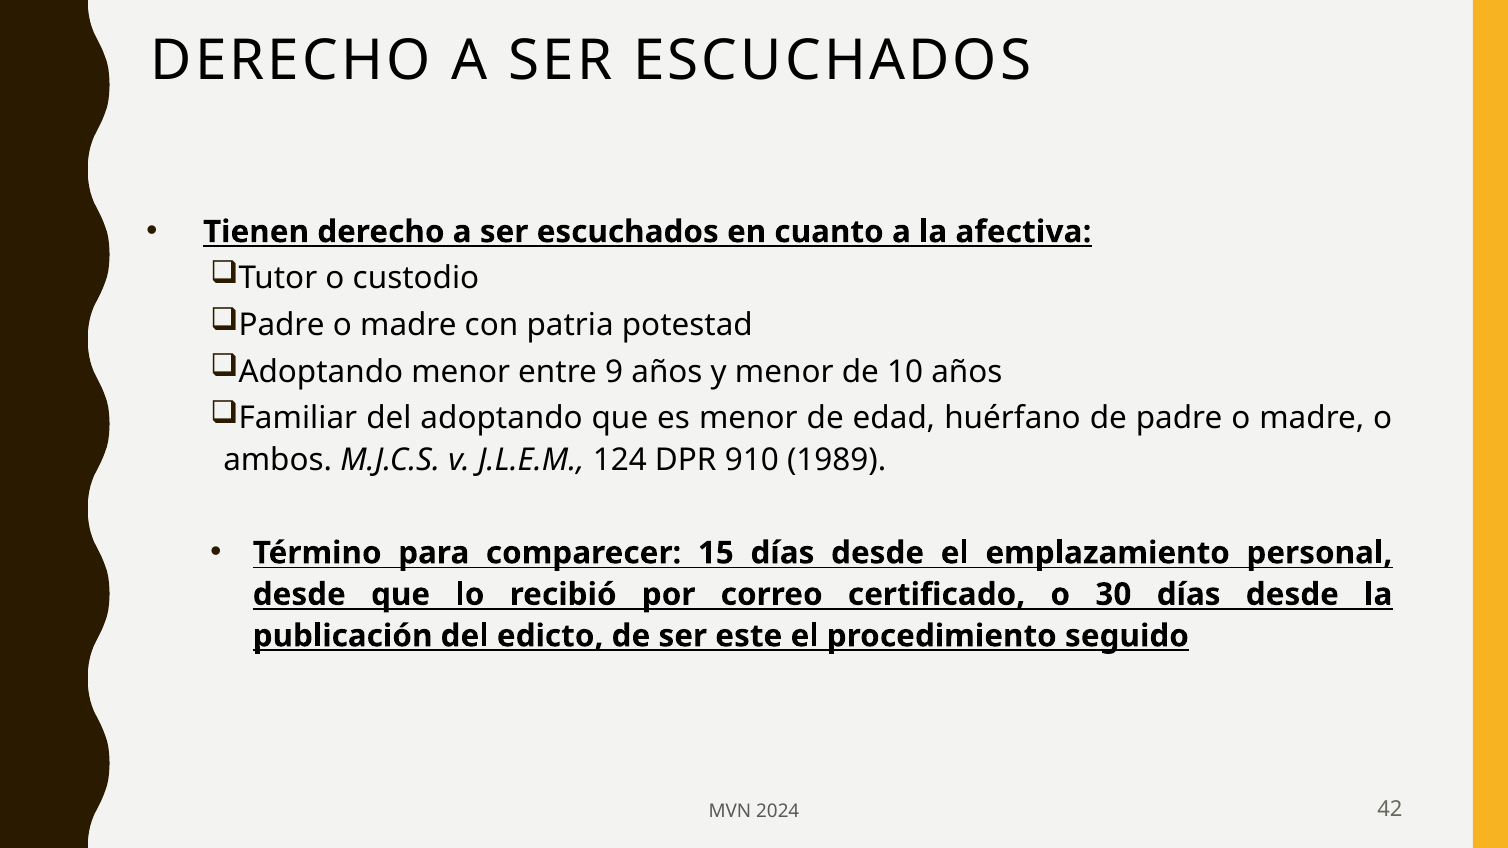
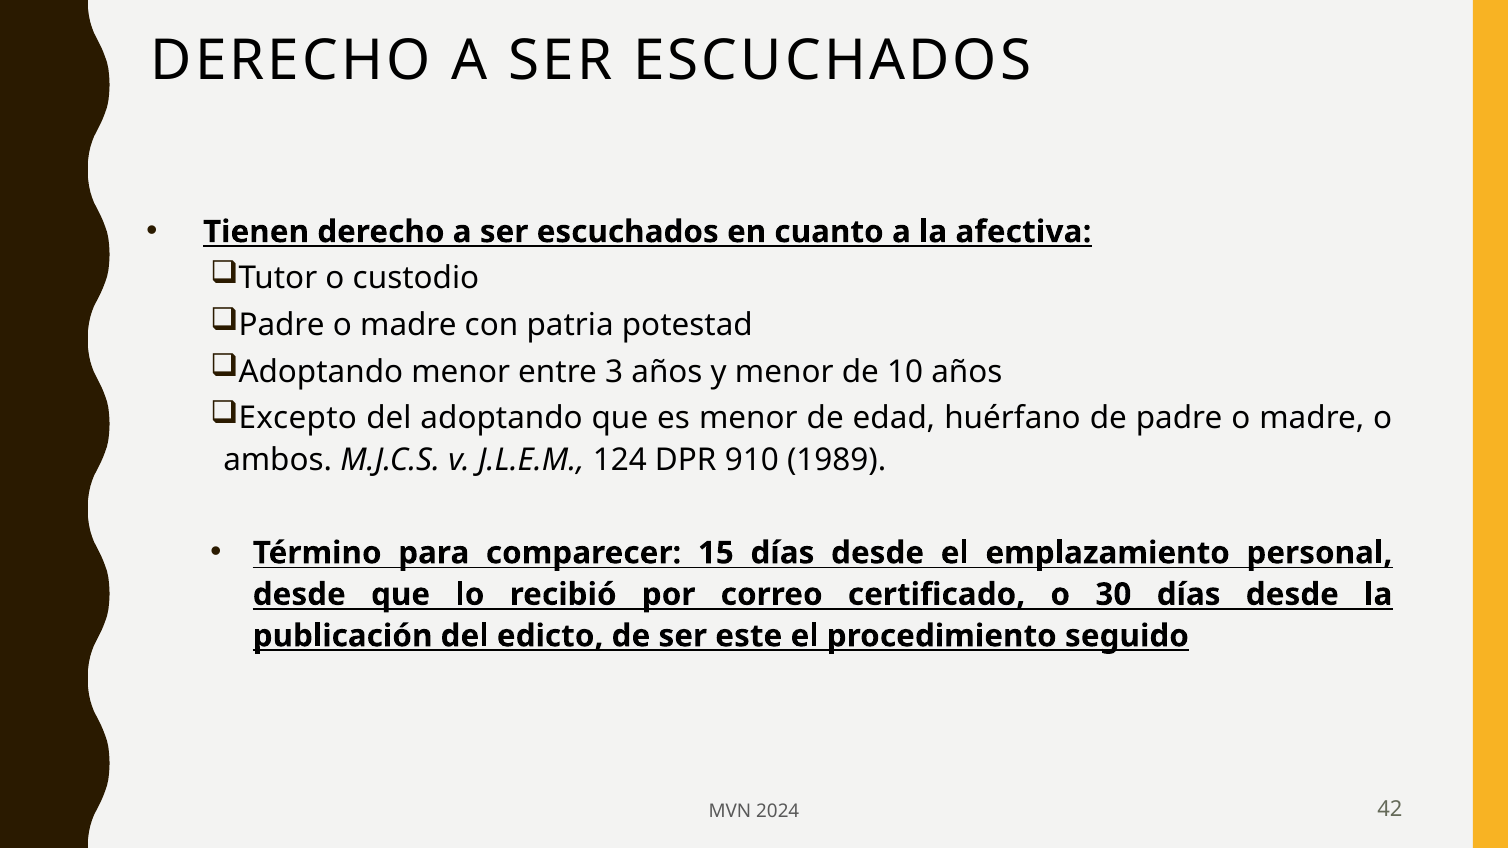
9: 9 -> 3 (614, 372)
Familiar: Familiar -> Excepto (298, 418)
